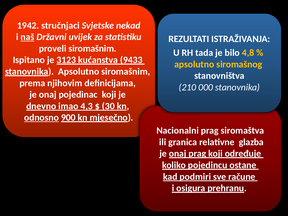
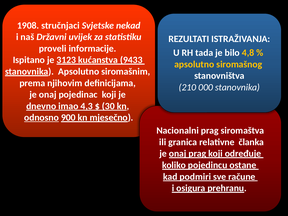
1942: 1942 -> 1908 (28, 25)
naš underline: present -> none (27, 37)
proveli siromašnim: siromašnim -> informacije (92, 48)
glazba: glazba -> članka (251, 142)
